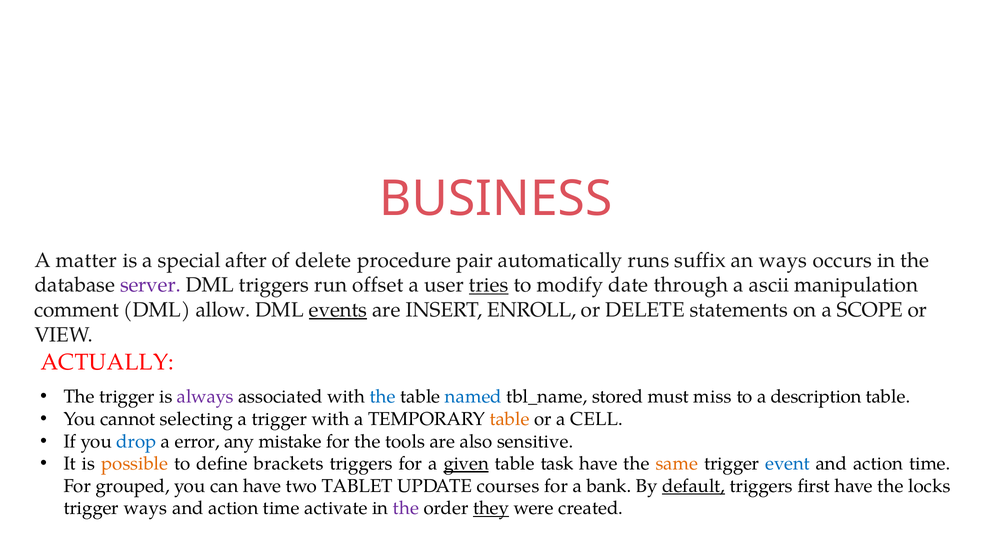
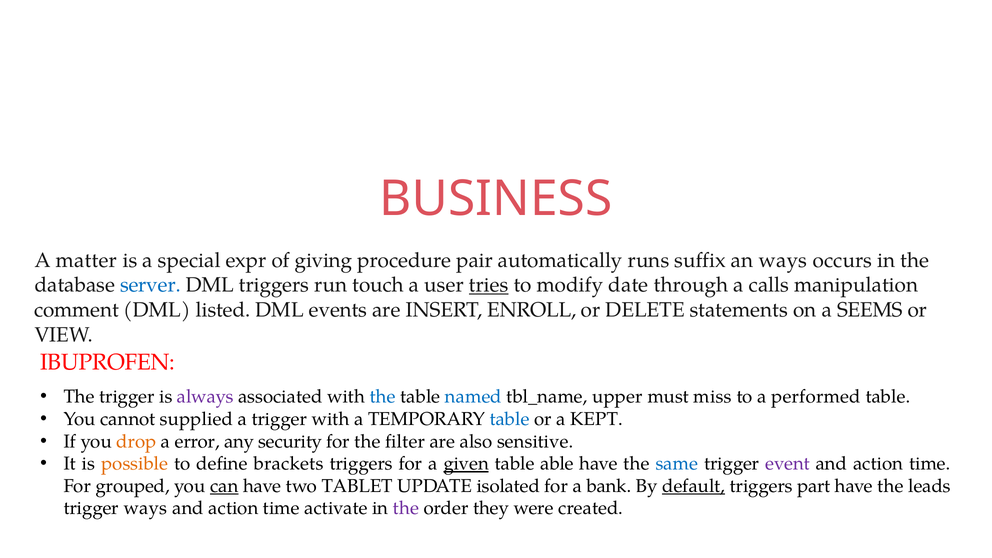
after: after -> expr (246, 260)
of delete: delete -> giving (324, 260)
server colour: purple -> blue (150, 285)
offset: offset -> touch (378, 285)
ascii: ascii -> calls (769, 285)
allow: allow -> listed (223, 310)
events underline: present -> none (338, 310)
SCOPE: SCOPE -> SEEMS (870, 310)
ACTUALLY: ACTUALLY -> IBUPROFEN (108, 362)
stored: stored -> upper (617, 397)
description: description -> performed (816, 397)
selecting: selecting -> supplied (196, 419)
table colour: orange -> blue (510, 419)
CELL: CELL -> KEPT (596, 419)
drop colour: blue -> orange (136, 441)
mistake: mistake -> security (290, 441)
tools: tools -> filter (405, 441)
task: task -> able (557, 464)
same colour: orange -> blue (677, 464)
event colour: blue -> purple (788, 464)
can underline: none -> present (224, 486)
courses: courses -> isolated (508, 486)
first: first -> part (814, 486)
locks: locks -> leads (929, 486)
they underline: present -> none (491, 508)
